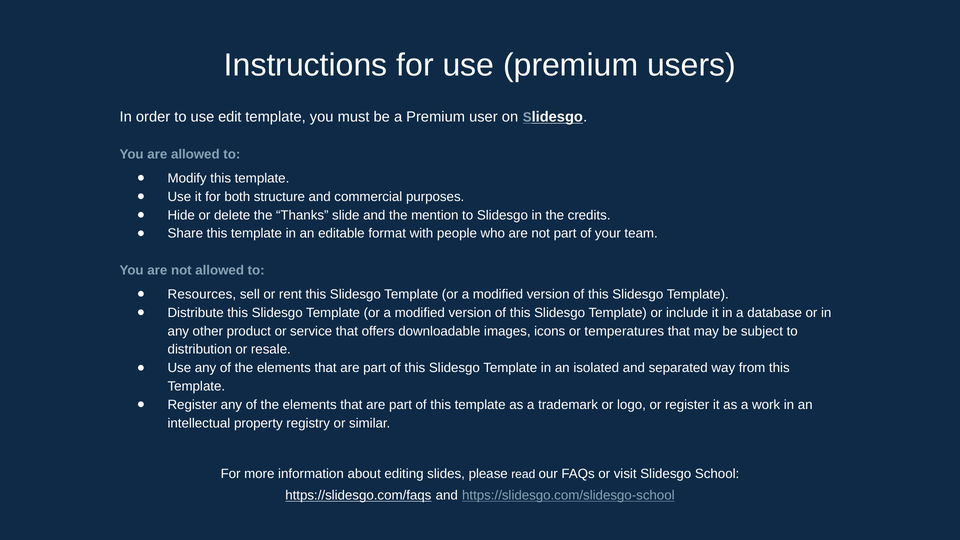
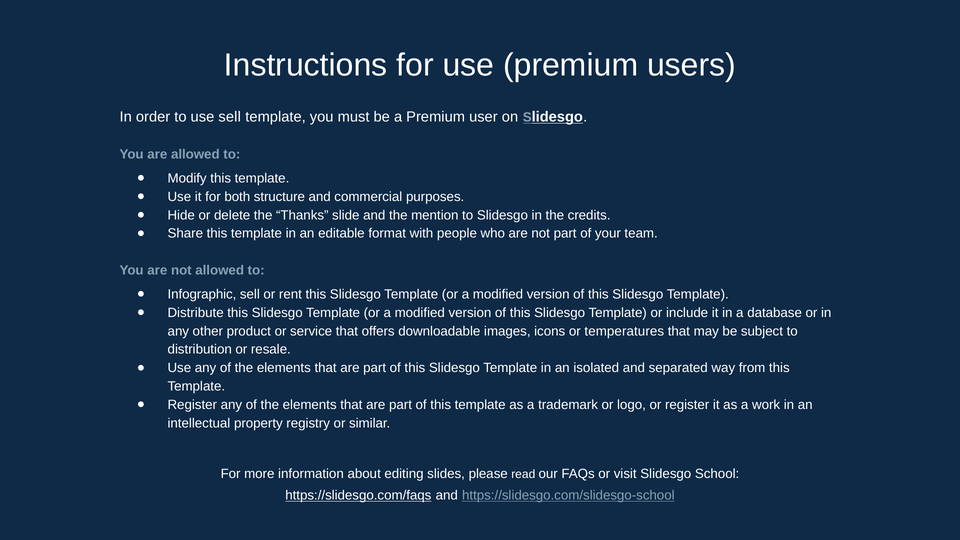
use edit: edit -> sell (230, 117)
Resources: Resources -> Infographic (202, 294)
